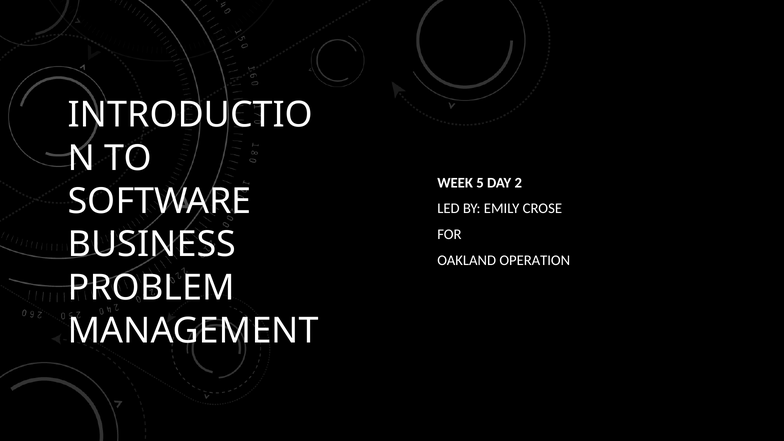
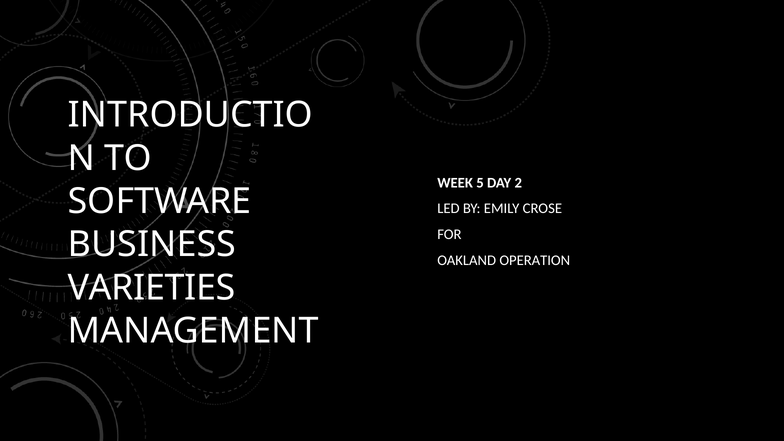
PROBLEM: PROBLEM -> VARIETIES (152, 288)
